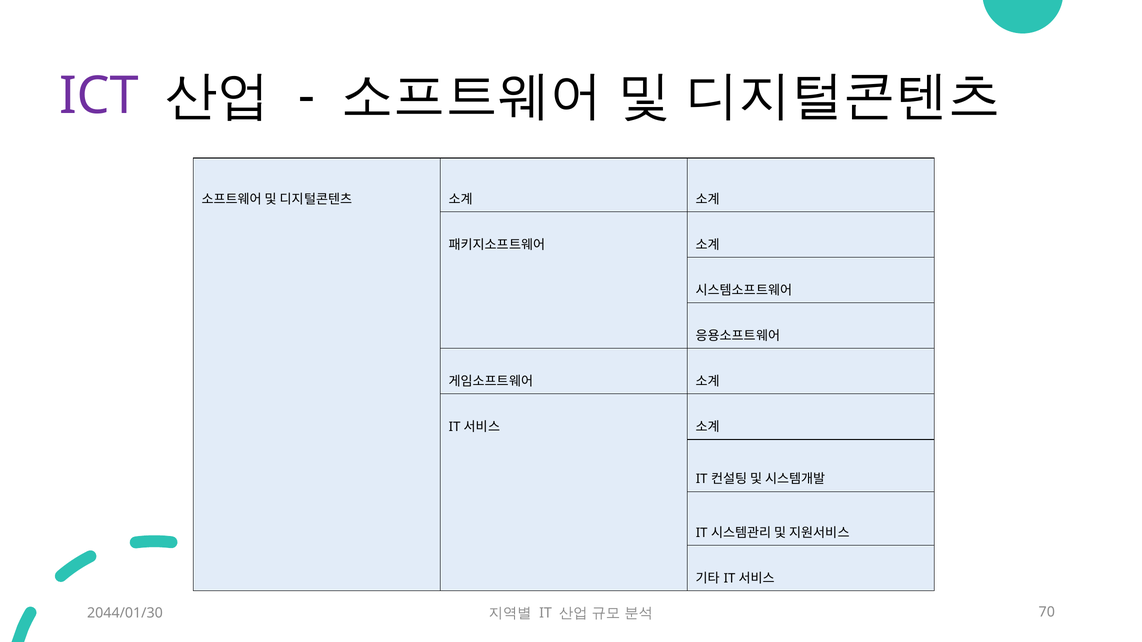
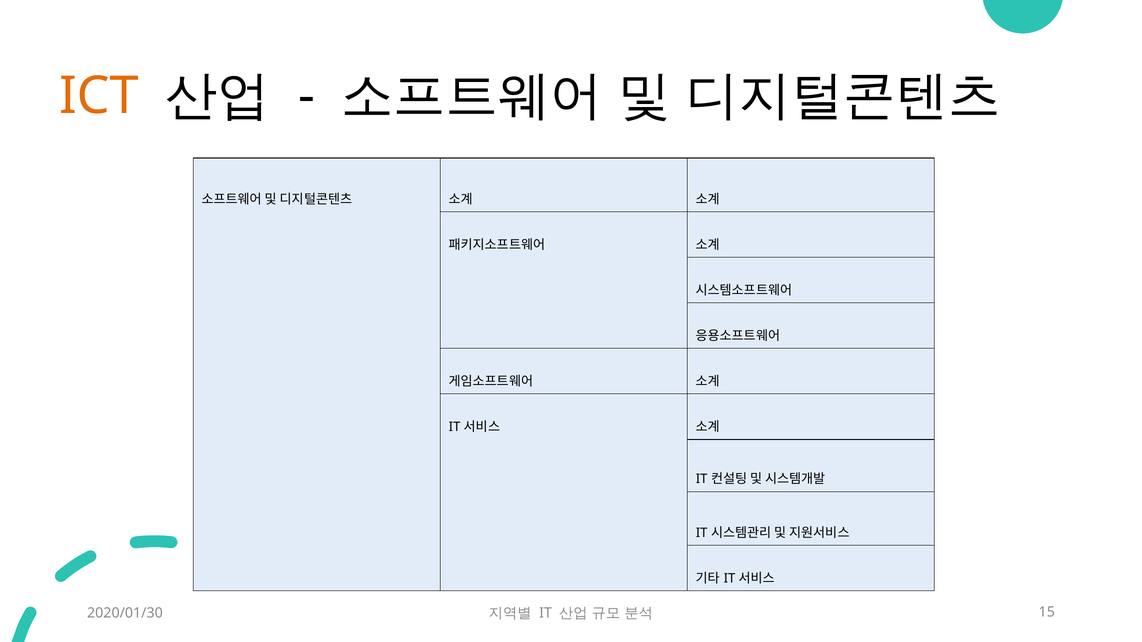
ICT colour: purple -> orange (99, 96)
2044/01/30: 2044/01/30 -> 2020/01/30 (125, 613)
70: 70 -> 15 (1047, 612)
